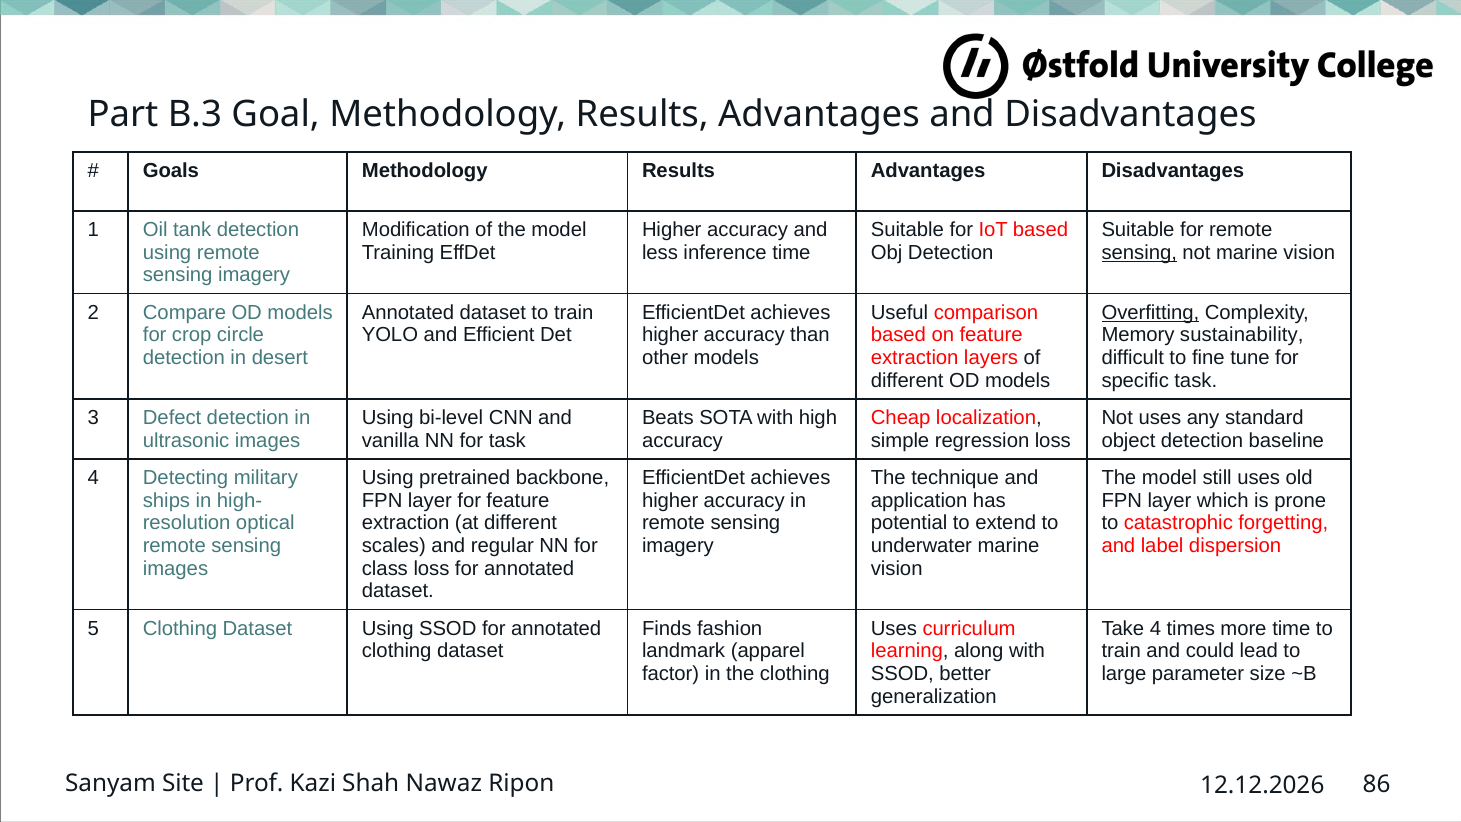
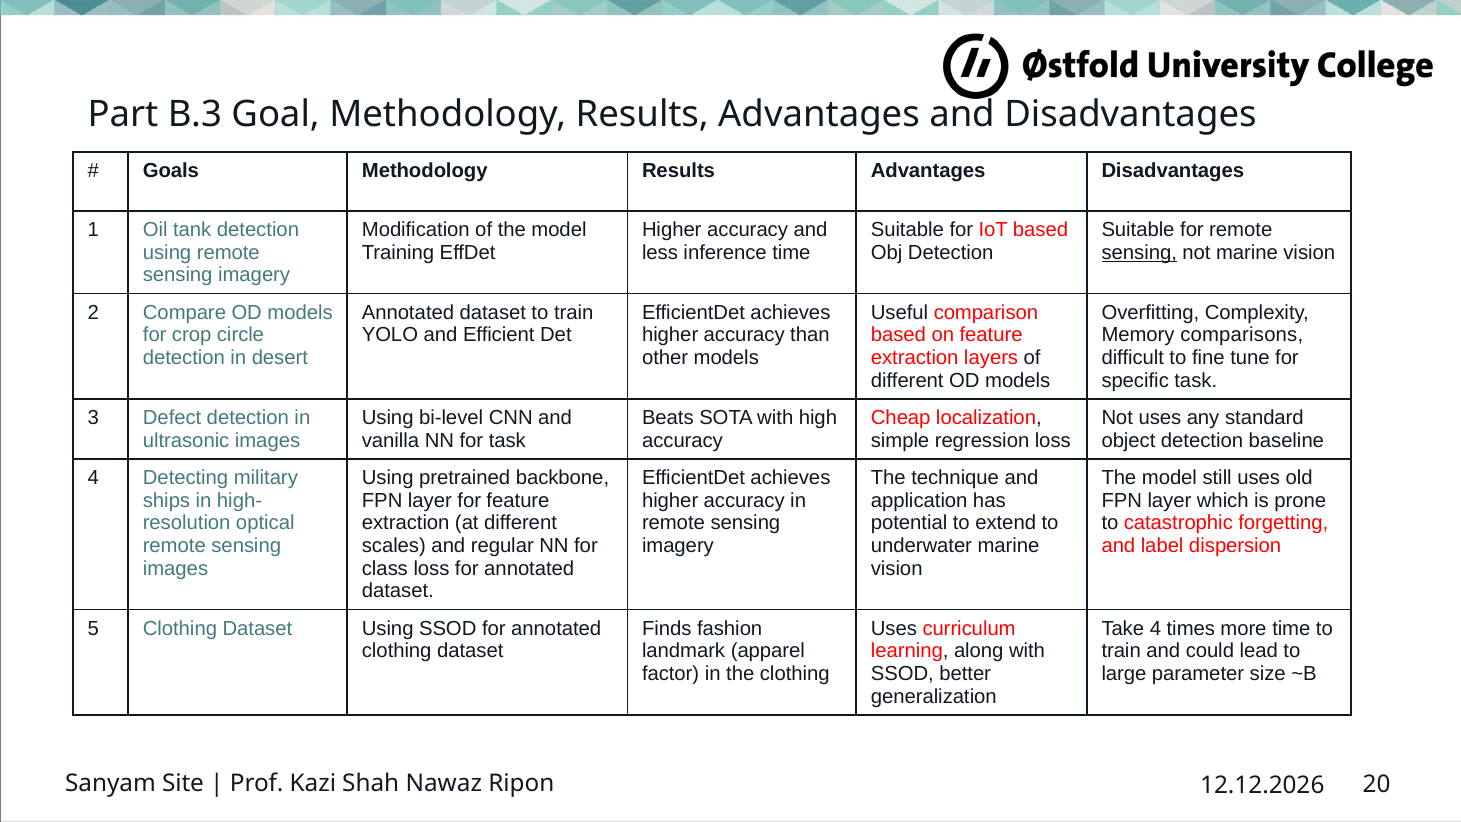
Overfitting underline: present -> none (1150, 312)
sustainability: sustainability -> comparisons (1242, 335)
86: 86 -> 20 (1377, 785)
